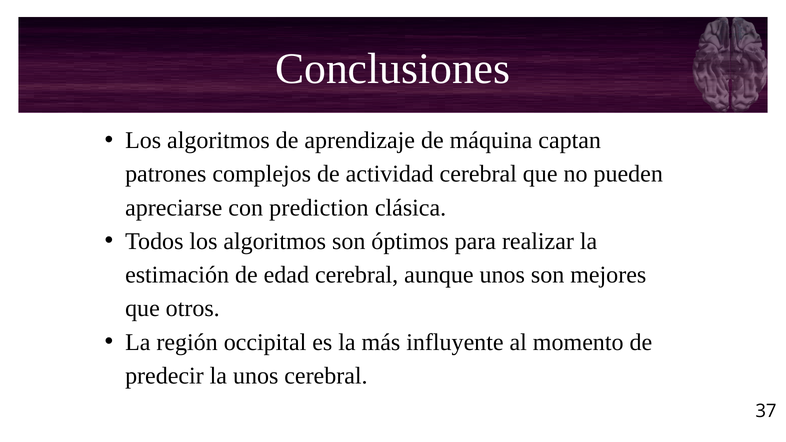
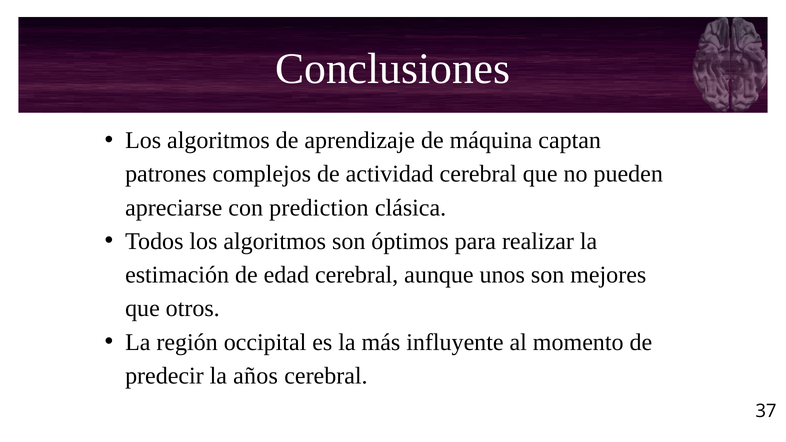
la unos: unos -> años (256, 376)
